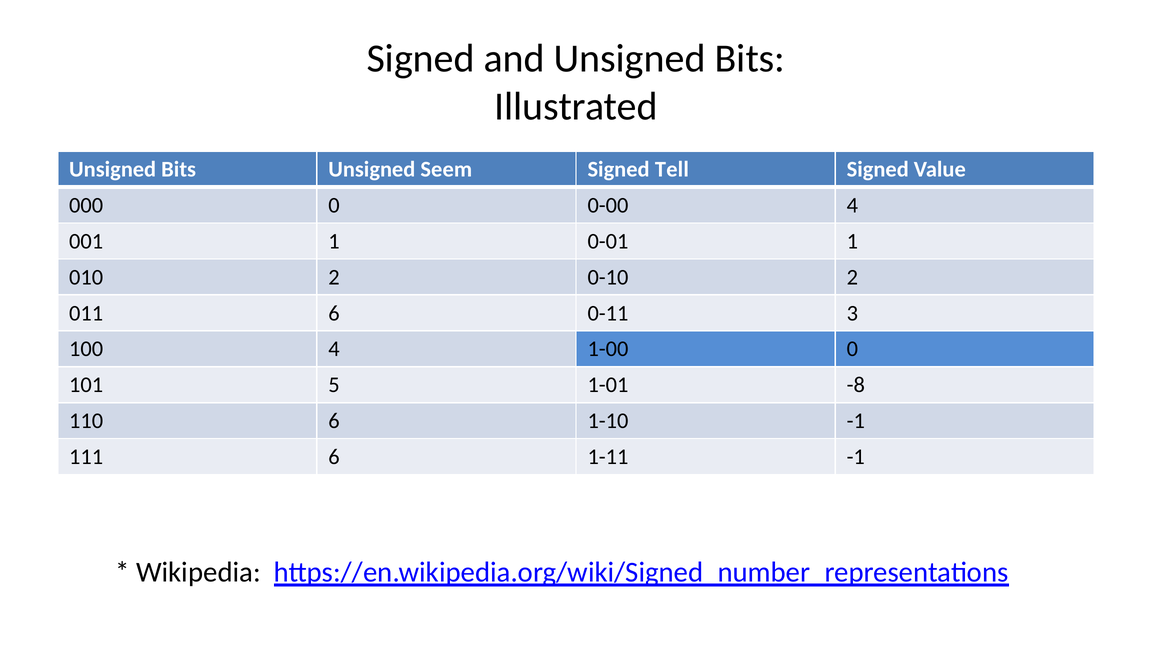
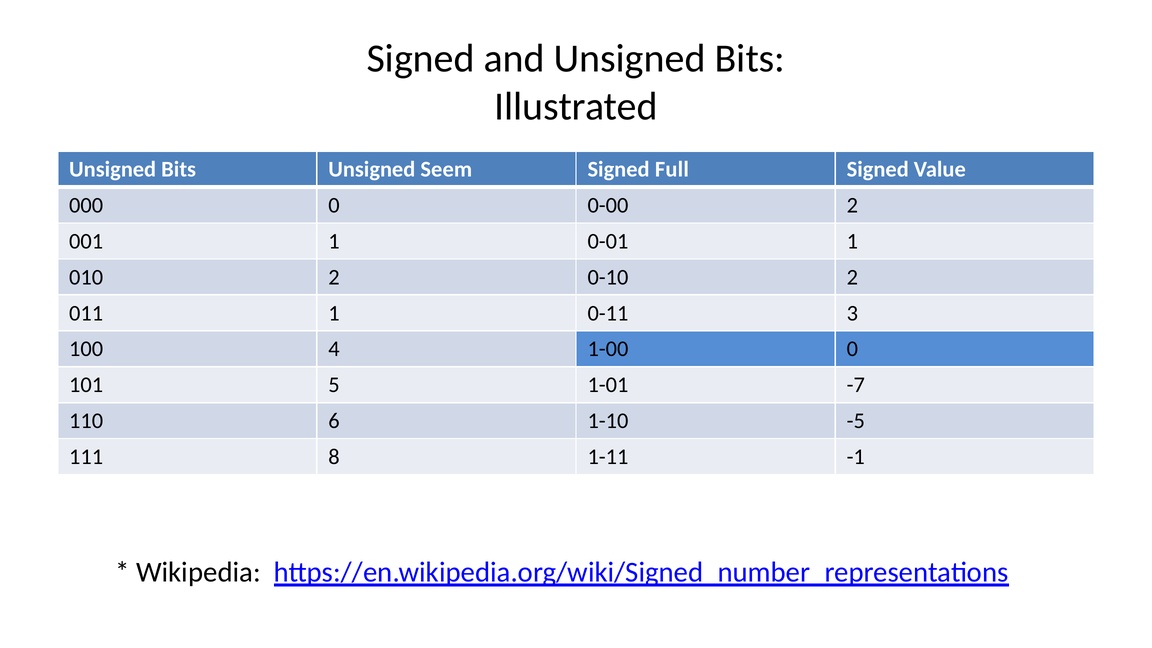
Tell: Tell -> Full (672, 169)
0-00 4: 4 -> 2 (852, 205)
011 6: 6 -> 1 (334, 313)
-8: -8 -> -7 (856, 385)
1-10 -1: -1 -> -5 (856, 421)
111 6: 6 -> 8 (334, 457)
